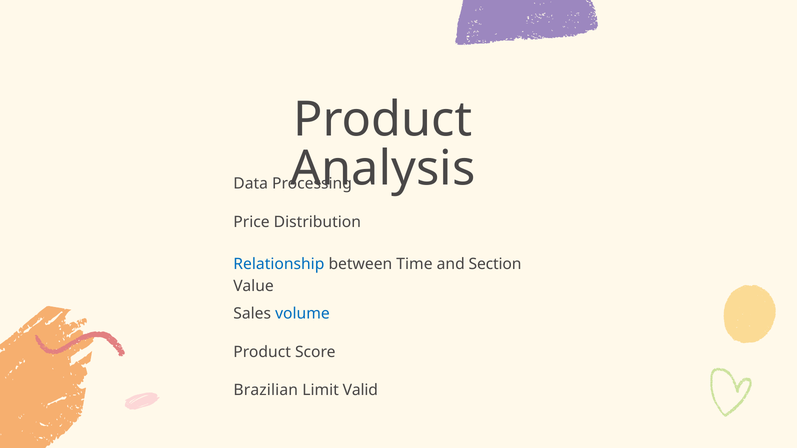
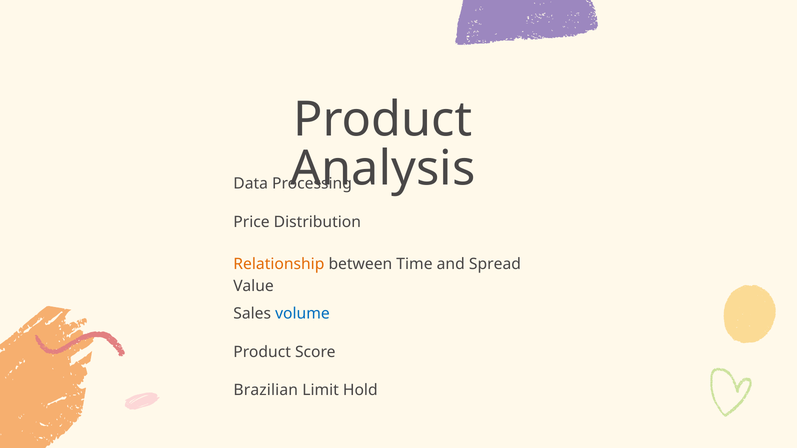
Relationship colour: blue -> orange (279, 264)
Section: Section -> Spread (495, 264)
Valid: Valid -> Hold (360, 390)
